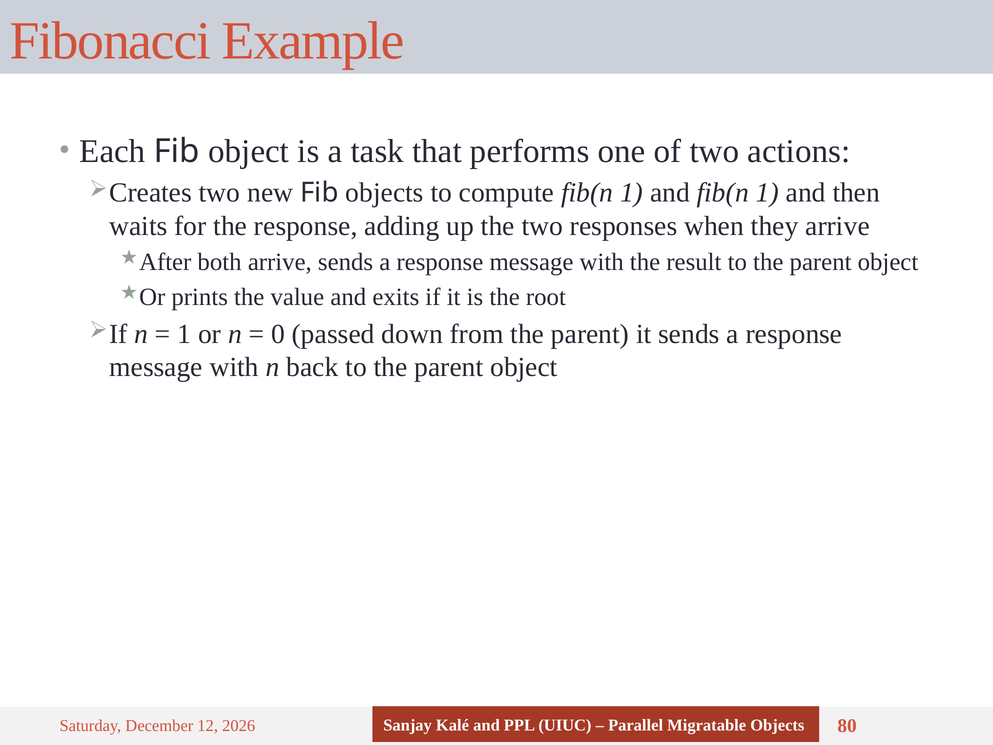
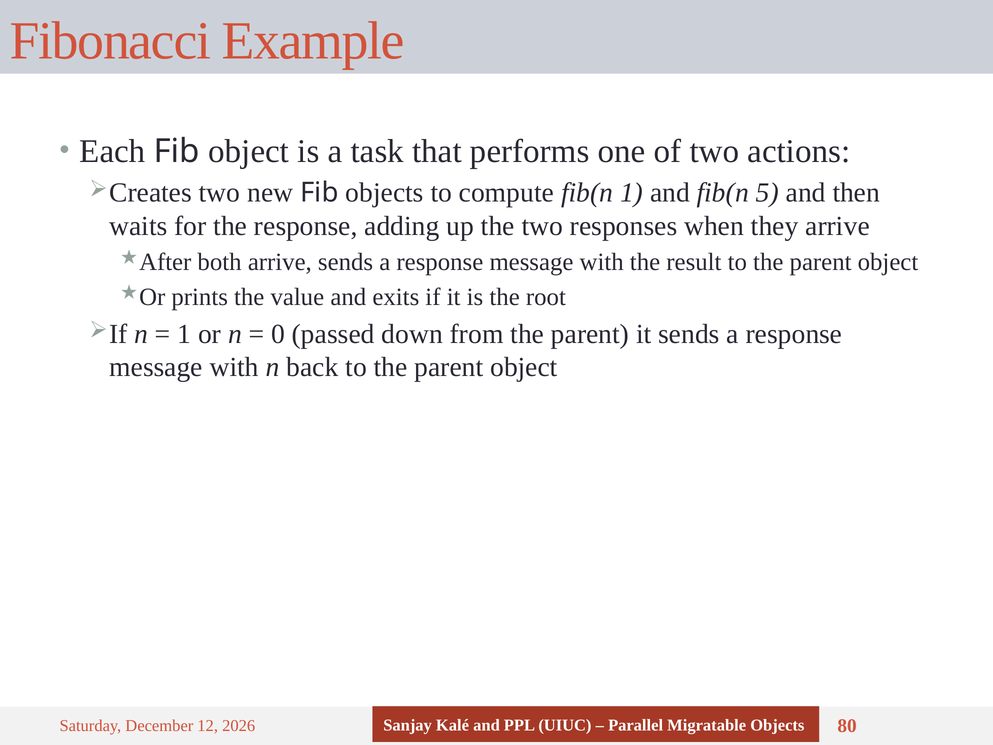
and fib(n 1: 1 -> 5 (767, 193)
